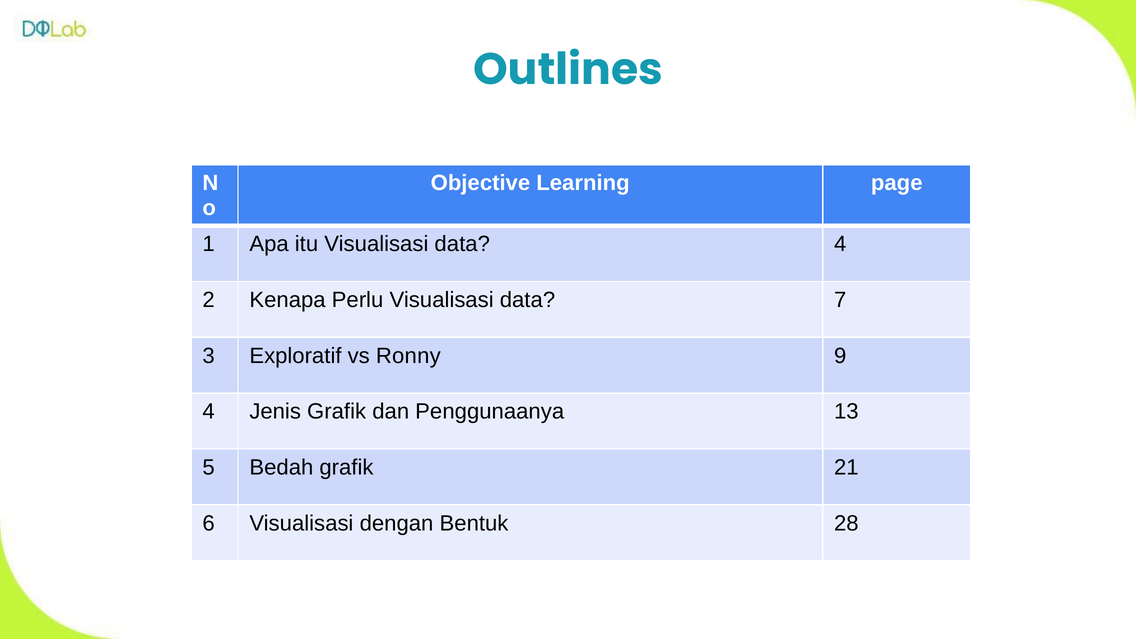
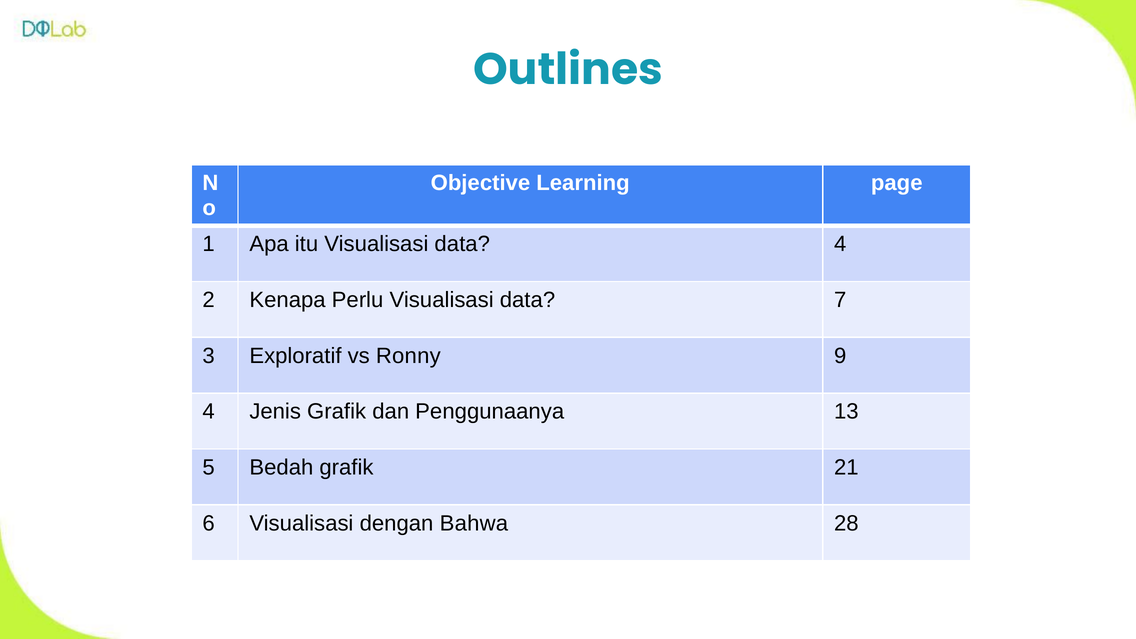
Bentuk: Bentuk -> Bahwa (474, 523)
